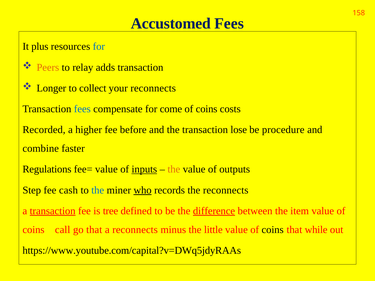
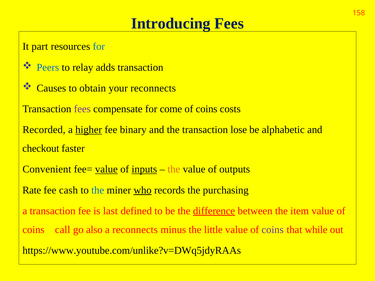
Accustomed: Accustomed -> Introducing (171, 24)
plus: plus -> part (40, 47)
Peers colour: orange -> blue (48, 67)
Longer: Longer -> Causes (51, 88)
collect: collect -> obtain (93, 88)
fees colour: blue -> purple (82, 109)
higher underline: none -> present (89, 130)
before: before -> binary (133, 130)
procedure: procedure -> alphabetic (283, 130)
combine: combine -> checkout (41, 149)
Regulations: Regulations -> Convenient (47, 169)
value underline: none -> present (106, 169)
Step: Step -> Rate (32, 190)
the reconnects: reconnects -> purchasing (226, 190)
transaction underline: present -> none (53, 211)
tree: tree -> last (110, 211)
go that: that -> also (94, 230)
coins colour: black -> purple (273, 230)
https://www.youtube.com/capital?v=DWq5jdyRAAs: https://www.youtube.com/capital?v=DWq5jdyRAAs -> https://www.youtube.com/unlike?v=DWq5jdyRAAs (132, 251)
